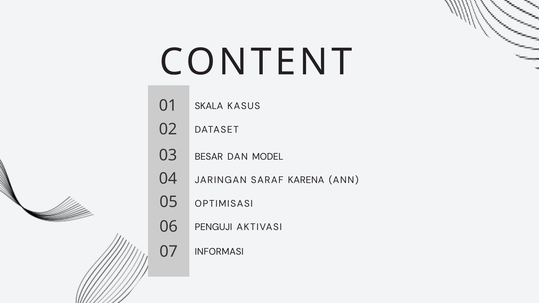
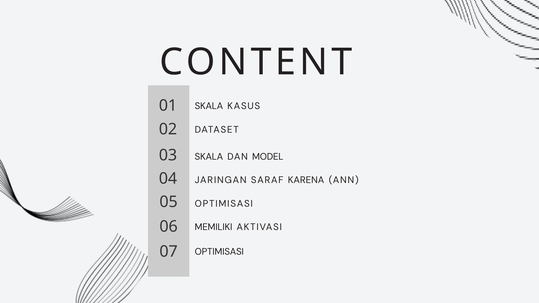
BESAR: BESAR -> SKALA (209, 157)
PENGUJI: PENGUJI -> MEMILIKI (213, 227)
INFORMASI: INFORMASI -> OPTIMISASI (219, 252)
